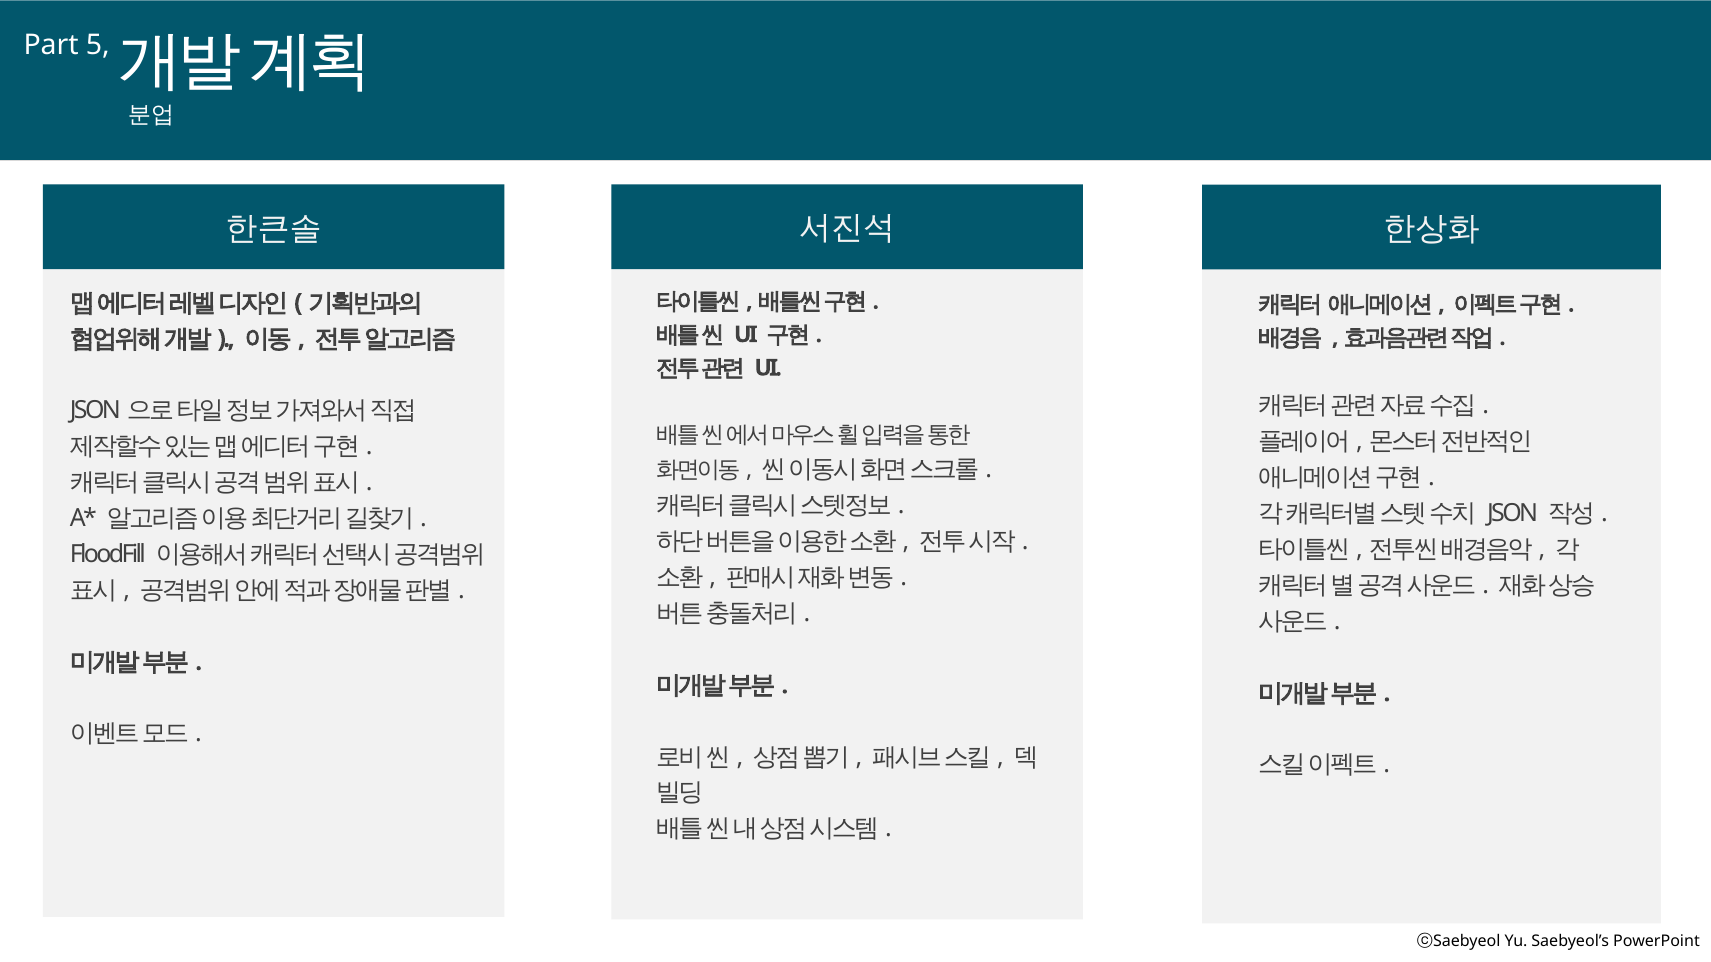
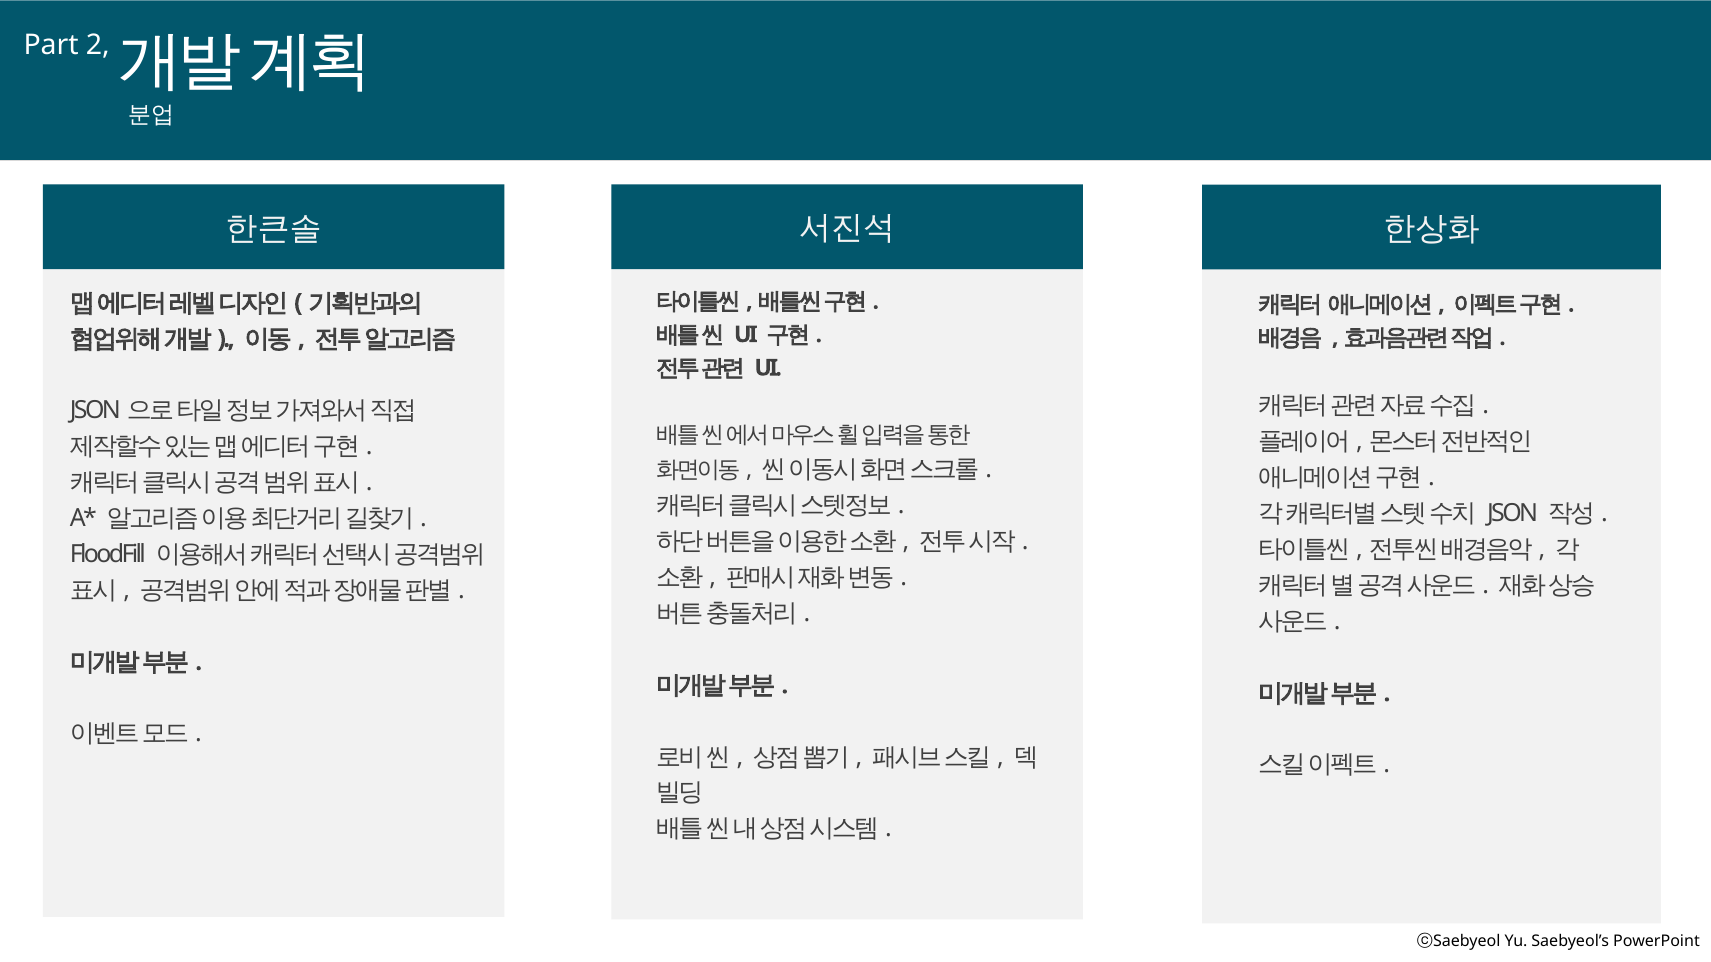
5: 5 -> 2 (98, 45)
